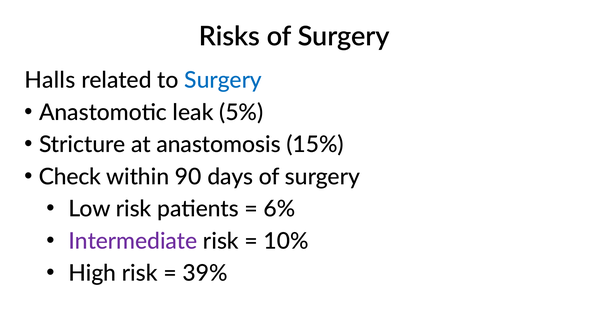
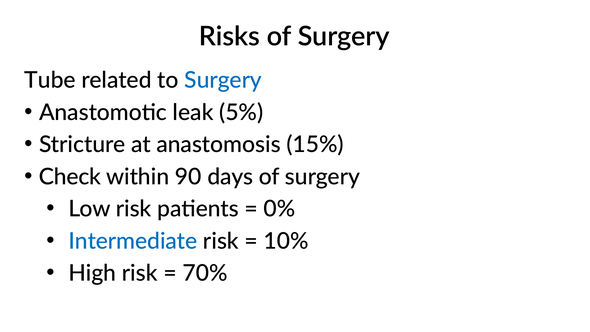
Halls: Halls -> Tube (50, 80)
6%: 6% -> 0% (279, 209)
Intermediate colour: purple -> blue (133, 241)
39%: 39% -> 70% (205, 273)
